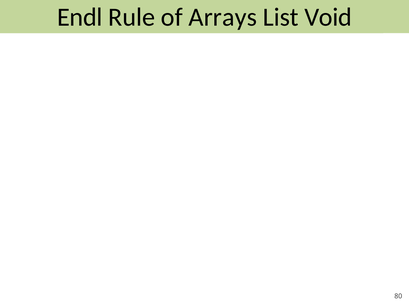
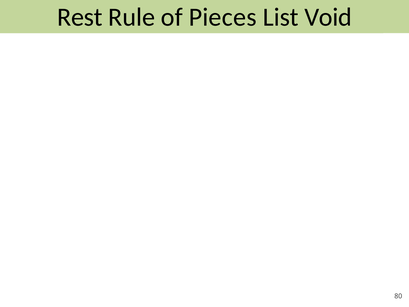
Endl: Endl -> Rest (80, 17)
Arrays: Arrays -> Pieces (223, 17)
